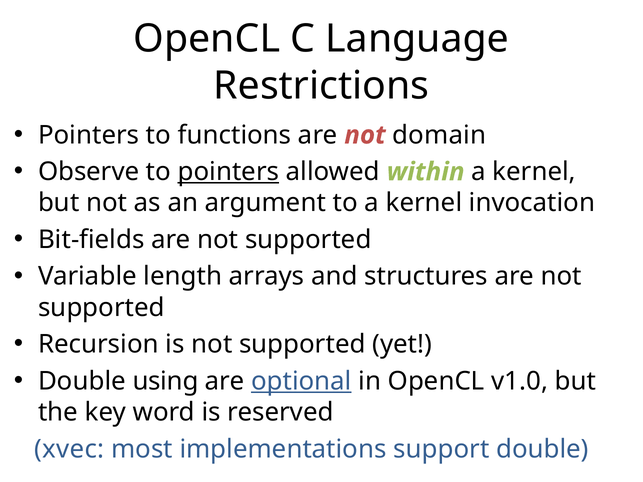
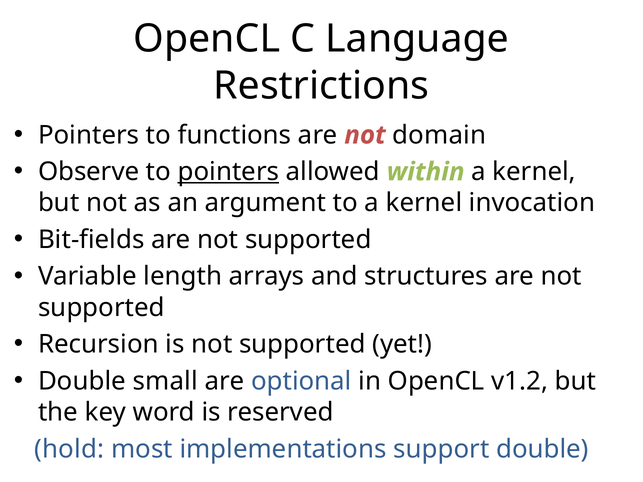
using: using -> small (165, 381)
optional underline: present -> none (301, 381)
v1.0: v1.0 -> v1.2 (520, 381)
xvec: xvec -> hold (69, 449)
